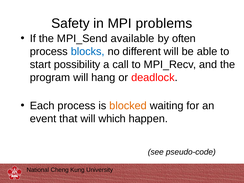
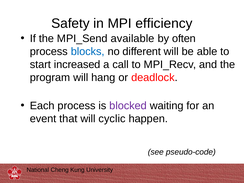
problems: problems -> efficiency (164, 24)
possibility: possibility -> increased (77, 65)
blocked colour: orange -> purple (128, 106)
which: which -> cyclic (112, 119)
